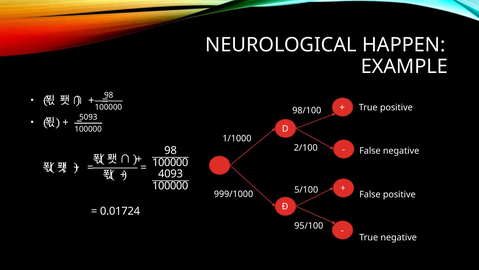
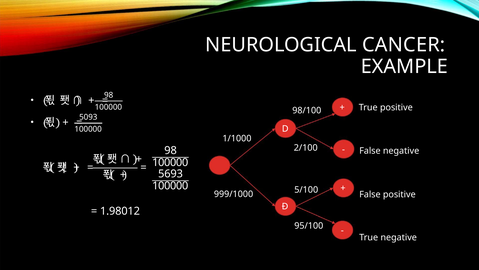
HAPPEN: HAPPEN -> CANCER (404, 45)
4093: 4093 -> 5693 (171, 173)
0.01724: 0.01724 -> 1.98012 (120, 211)
